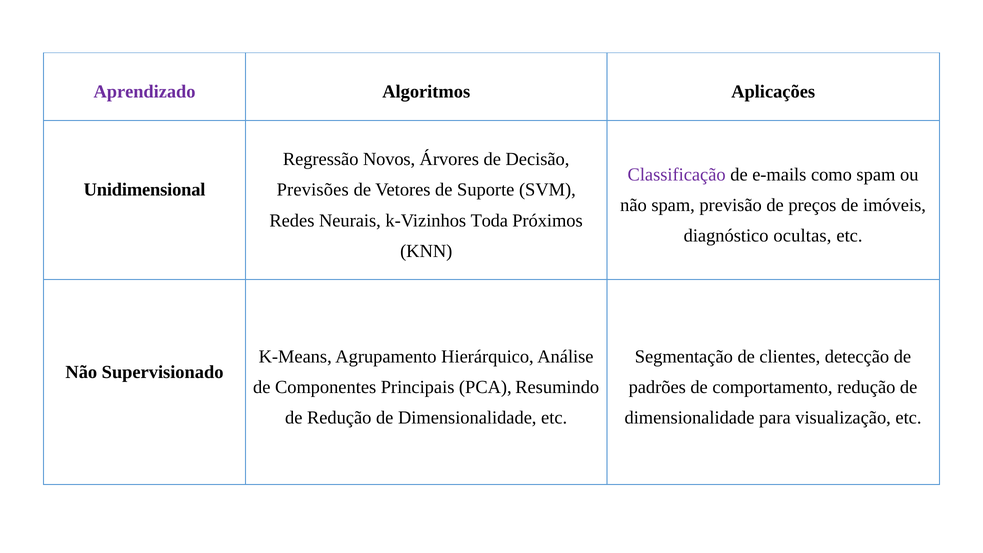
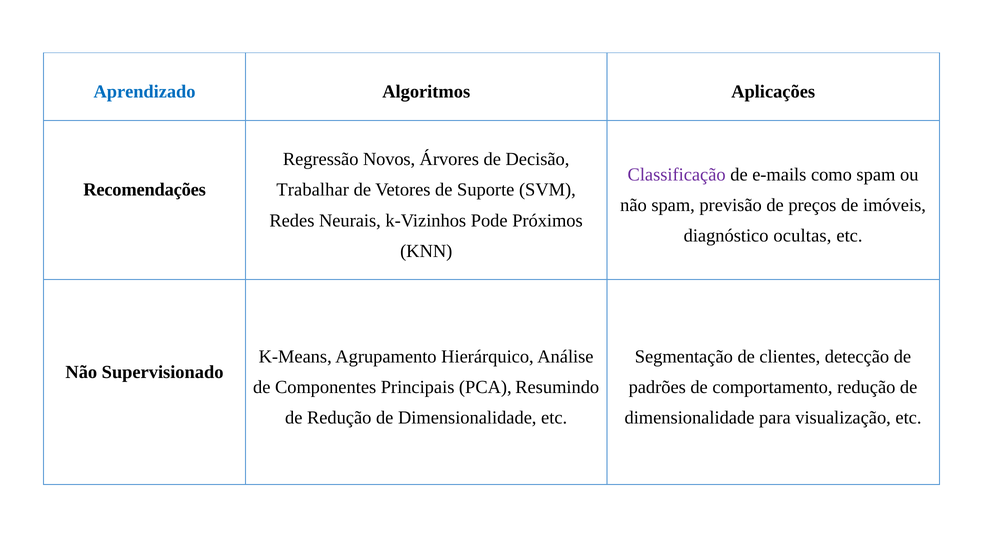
Aprendizado colour: purple -> blue (145, 92)
Unidimensional: Unidimensional -> Recomendações (145, 190)
Previsões: Previsões -> Trabalhar (313, 190)
Toda: Toda -> Pode (489, 220)
